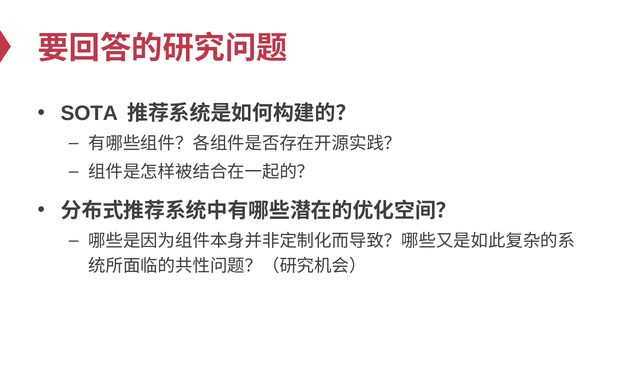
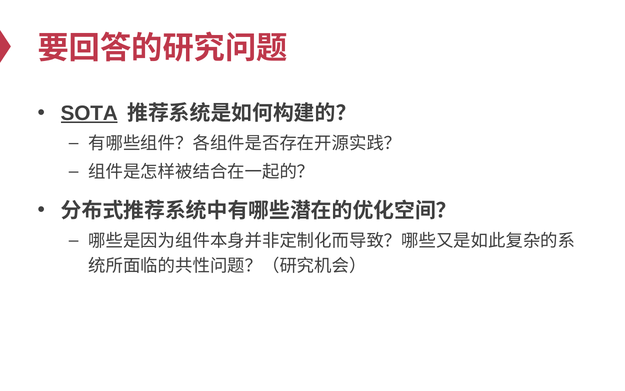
SOTA underline: none -> present (89, 113)
